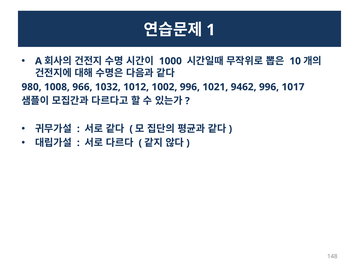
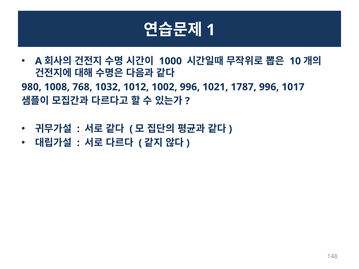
966: 966 -> 768 (82, 87)
9462: 9462 -> 1787 (244, 87)
